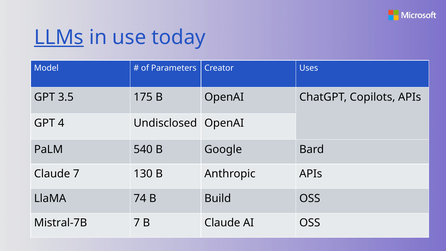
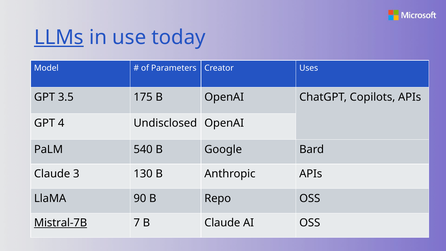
Claude 7: 7 -> 3 (76, 174)
74: 74 -> 90 (140, 198)
Build: Build -> Repo (218, 198)
Mistral-7B underline: none -> present (61, 223)
